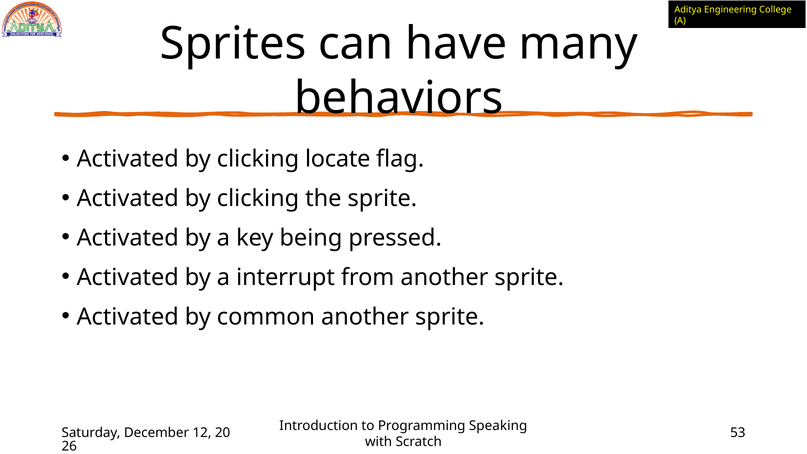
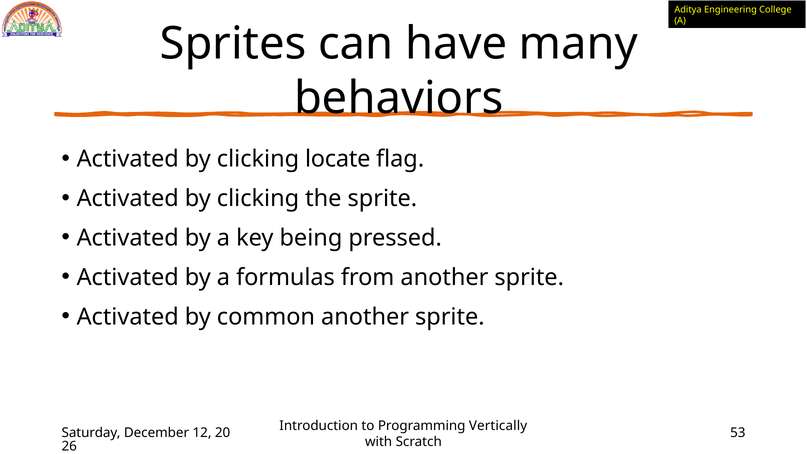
interrupt: interrupt -> formulas (286, 277)
Speaking: Speaking -> Vertically (498, 426)
